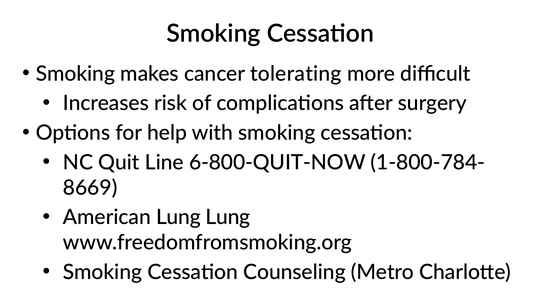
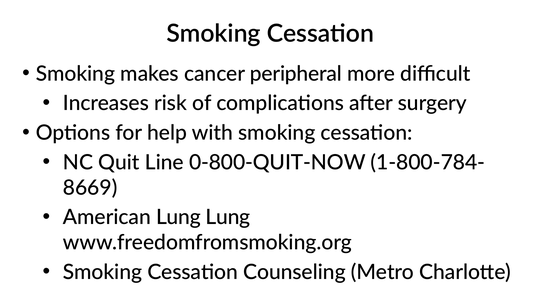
tolerating: tolerating -> peripheral (296, 74)
6-800-QUIT-NOW: 6-800-QUIT-NOW -> 0-800-QUIT-NOW (277, 162)
